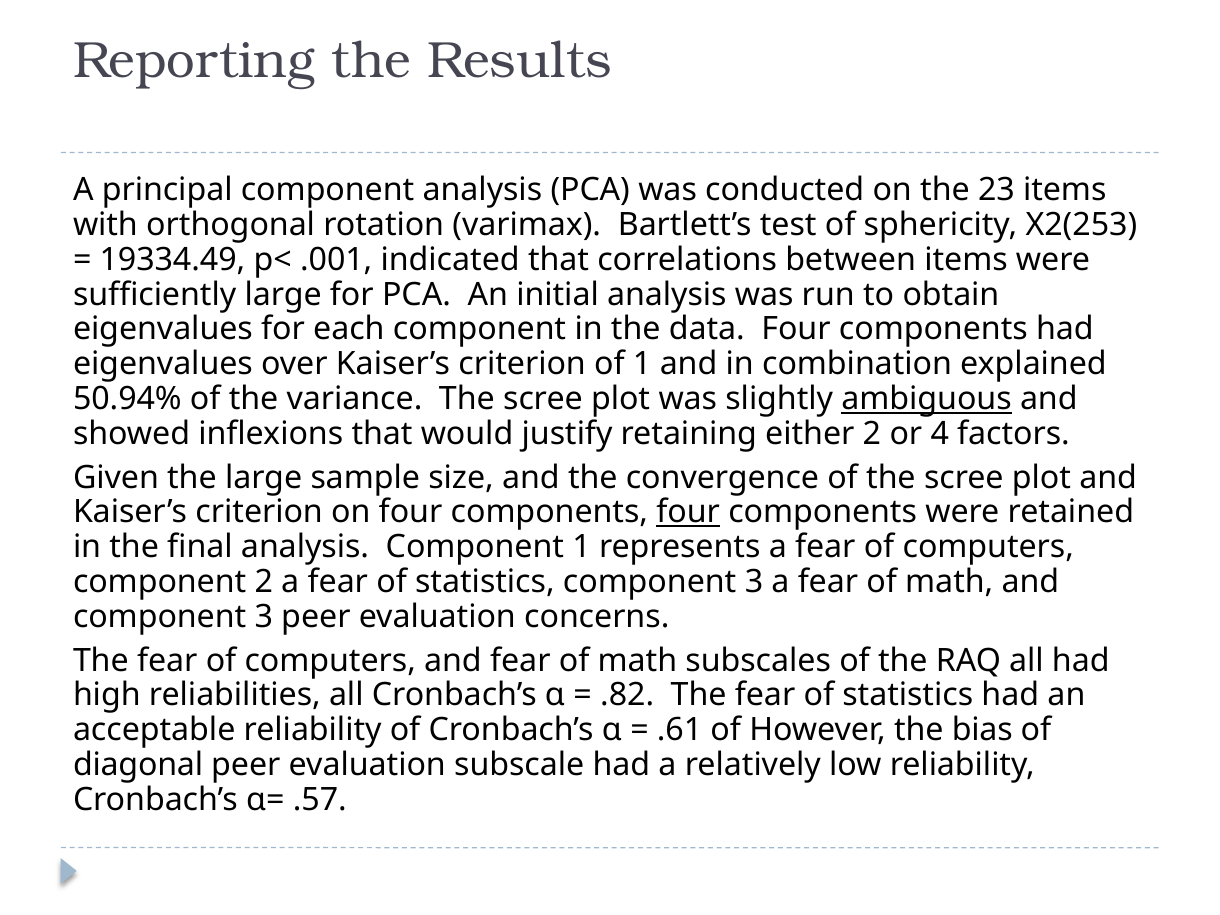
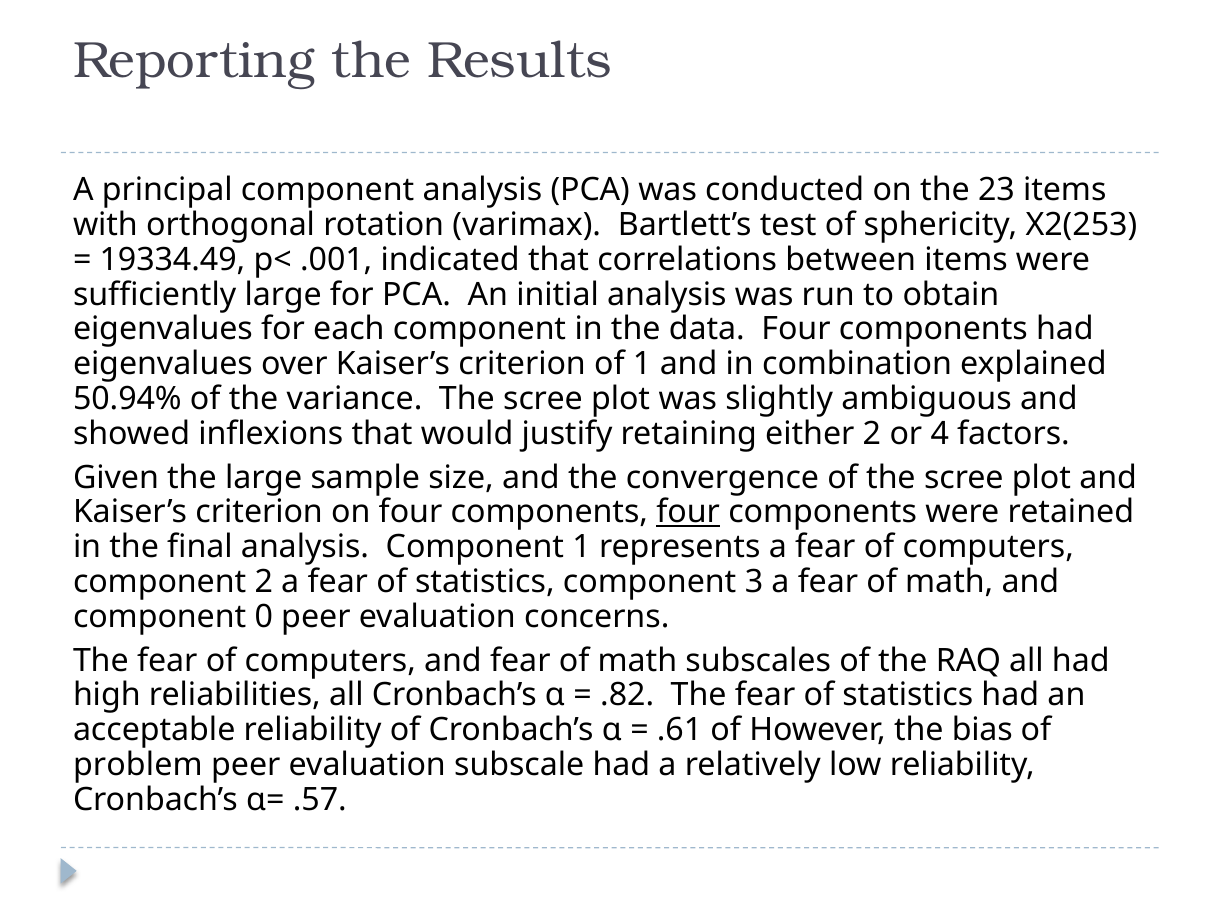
ambiguous underline: present -> none (927, 399)
3: 3 -> 0 (264, 617)
diagonal: diagonal -> problem (138, 765)
